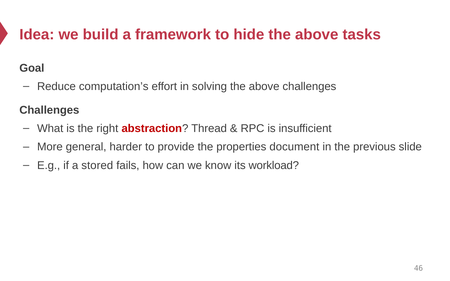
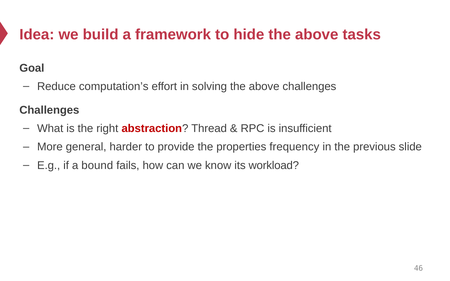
document: document -> frequency (294, 147)
stored: stored -> bound (97, 166)
